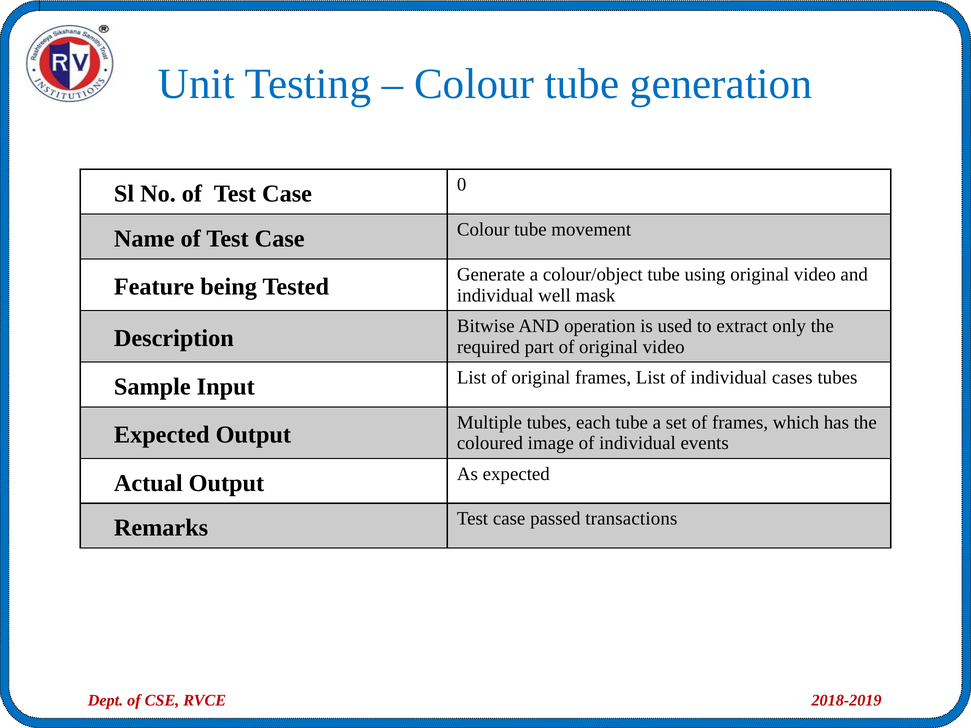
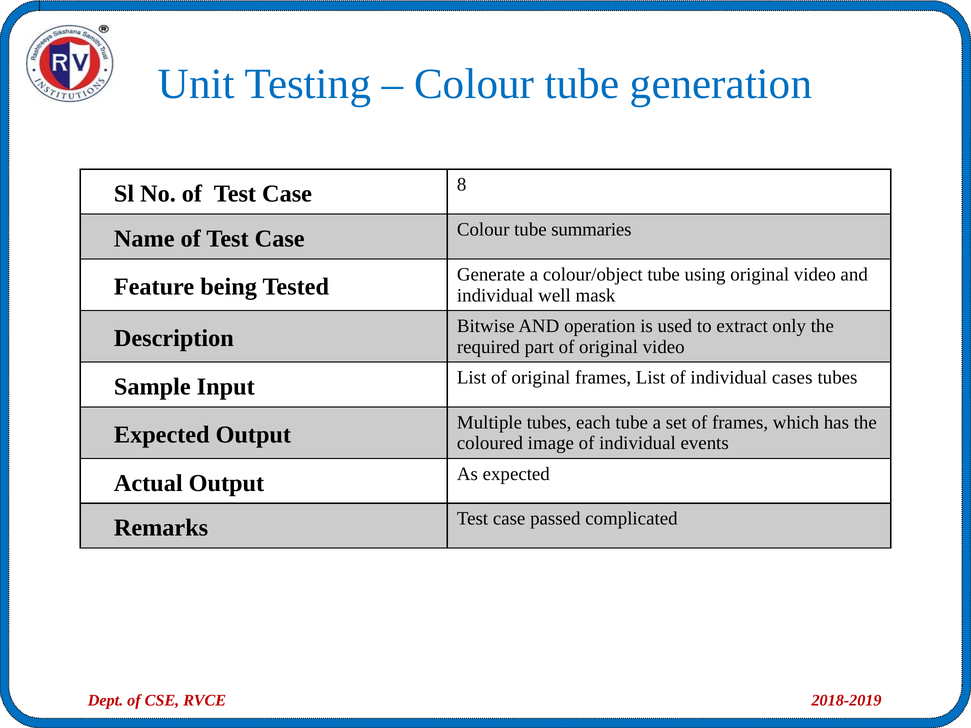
0: 0 -> 8 (462, 185)
movement: movement -> summaries (591, 230)
transactions: transactions -> complicated (631, 519)
